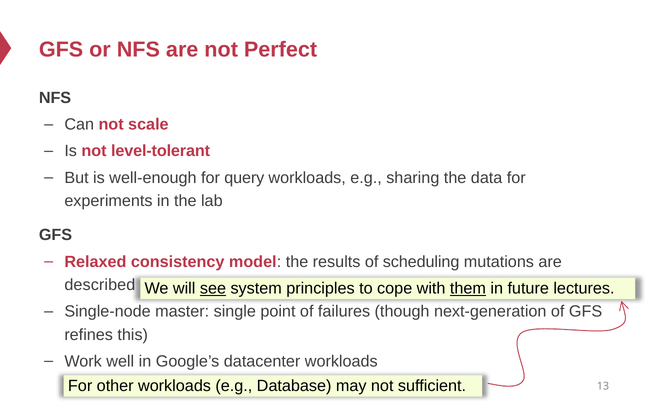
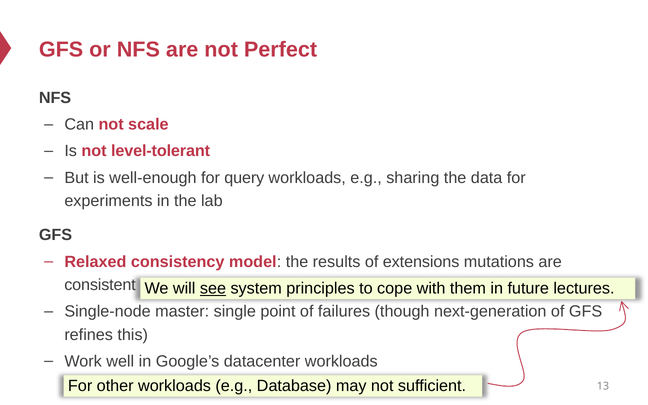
scheduling: scheduling -> extensions (421, 262)
described: described -> consistent (100, 285)
them underline: present -> none (468, 289)
